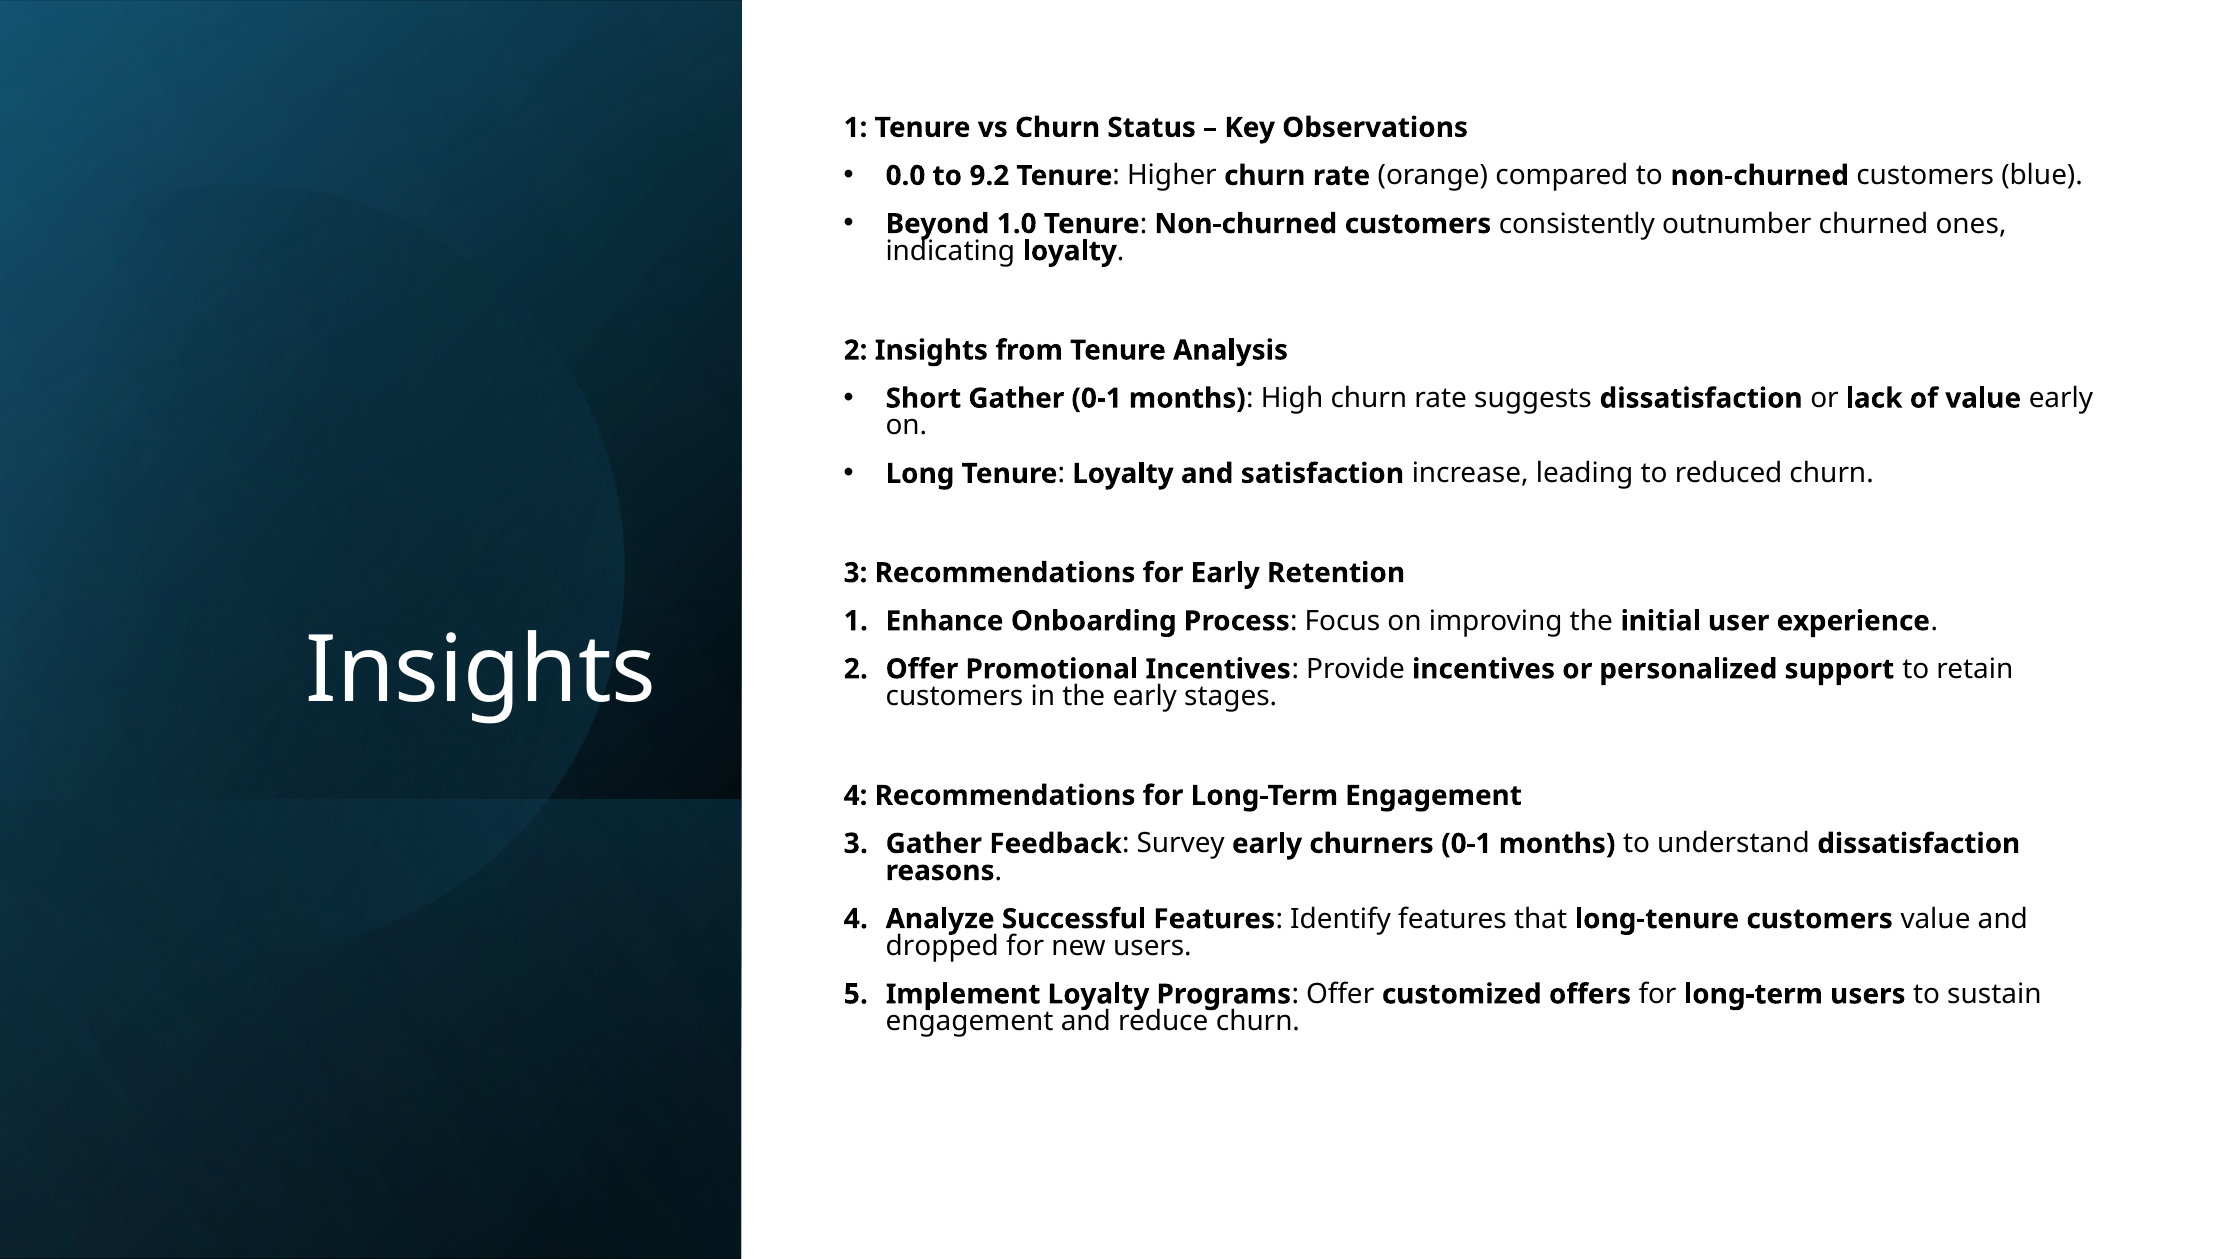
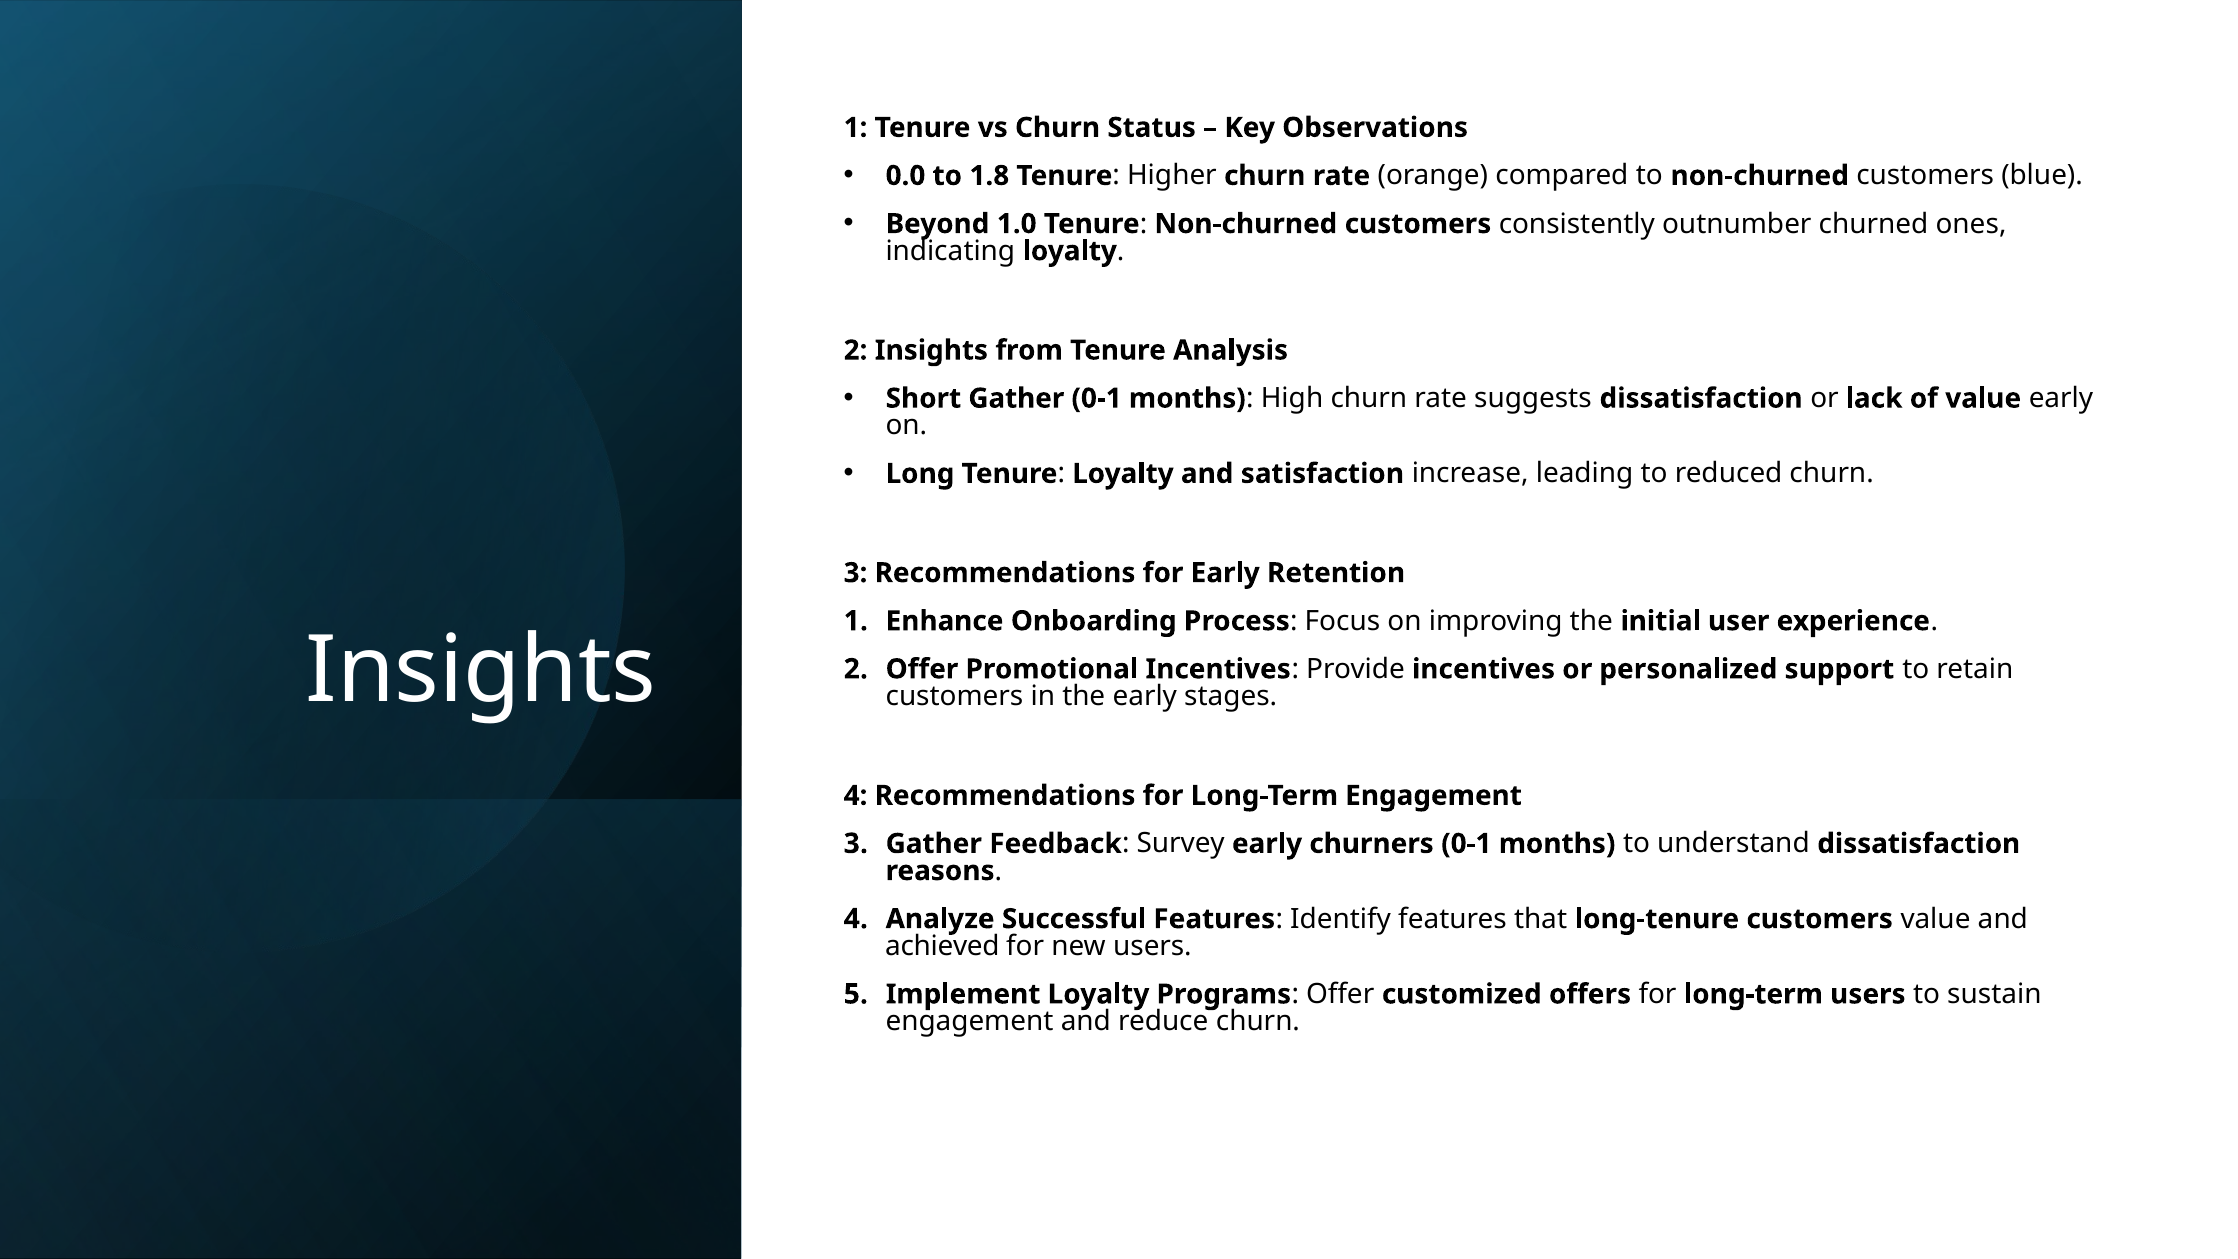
9.2: 9.2 -> 1.8 (989, 176)
dropped: dropped -> achieved (942, 946)
